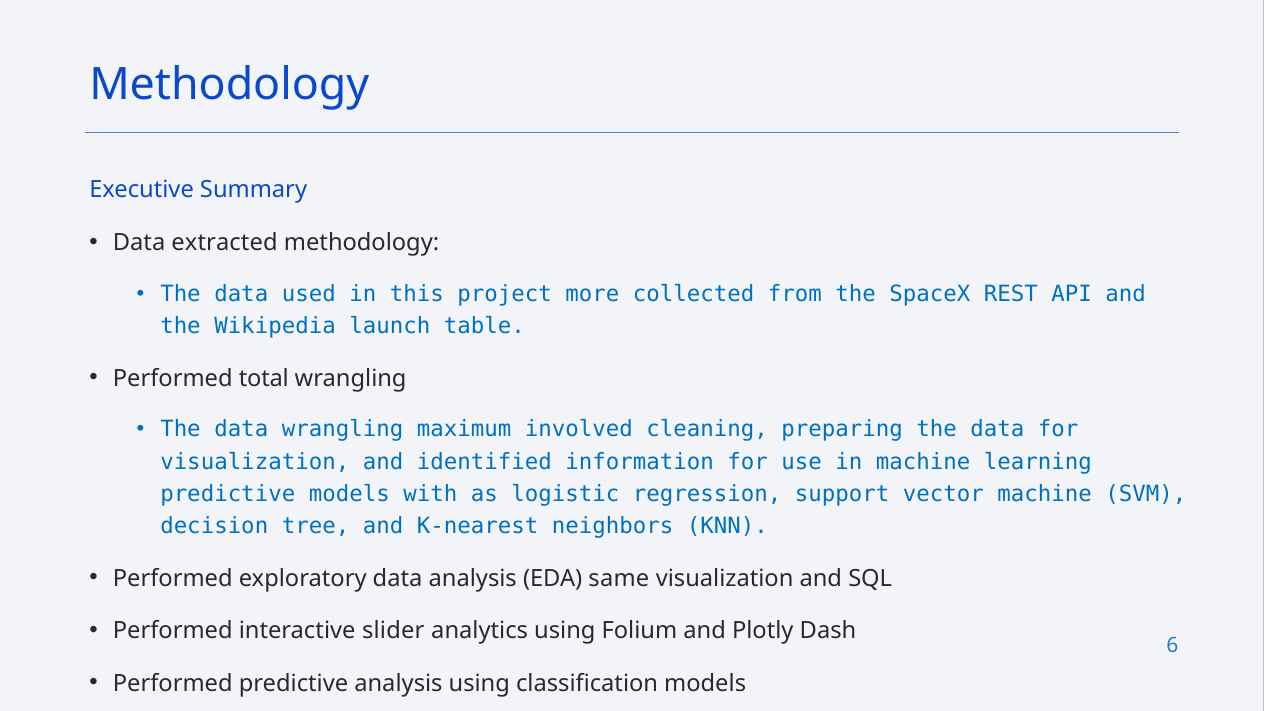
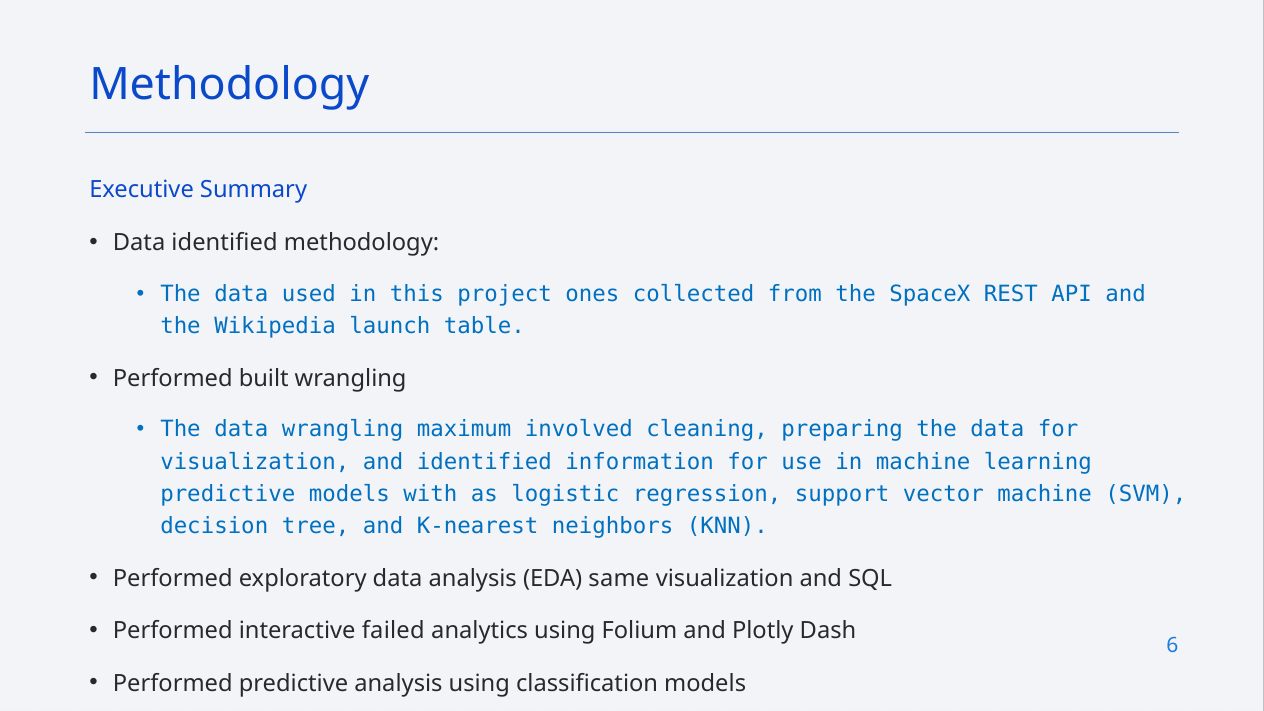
Data extracted: extracted -> identified (225, 243)
more: more -> ones (592, 294)
total: total -> built (264, 378)
slider: slider -> failed (393, 631)
